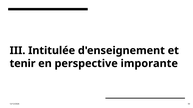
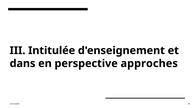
tenir: tenir -> dans (23, 64)
imporante: imporante -> approches (149, 64)
